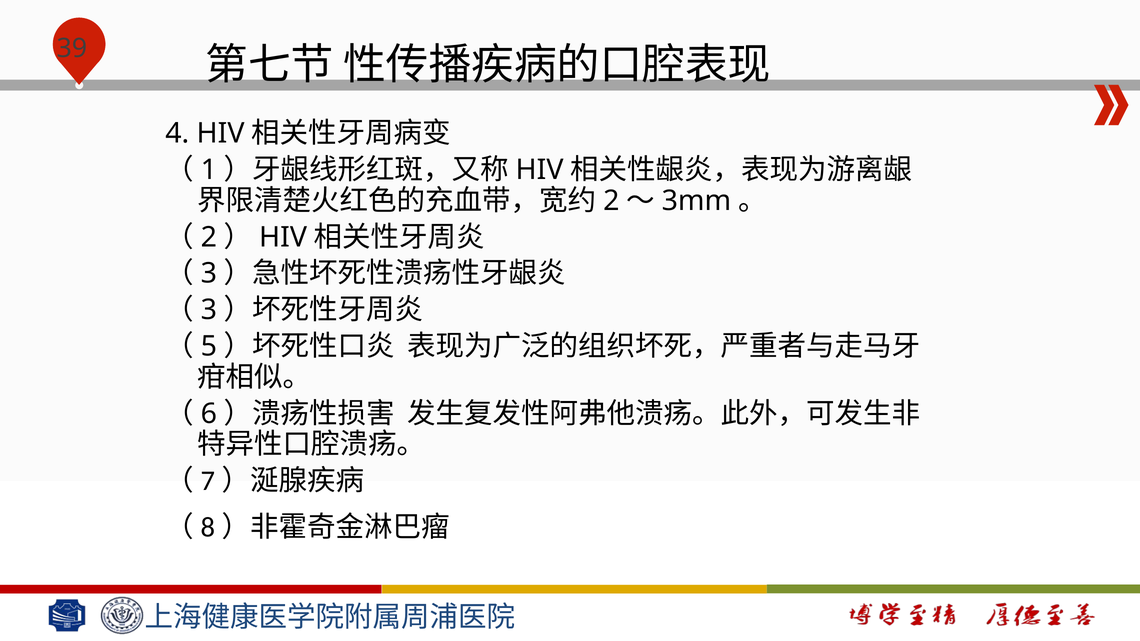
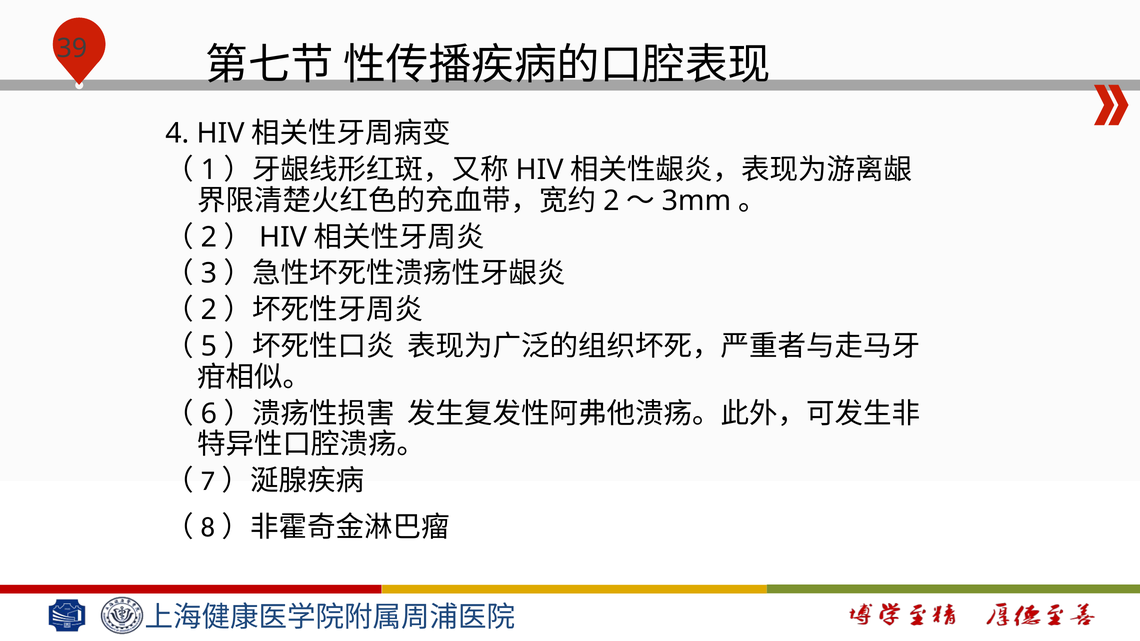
3: 3 -> 2 (209, 310)
